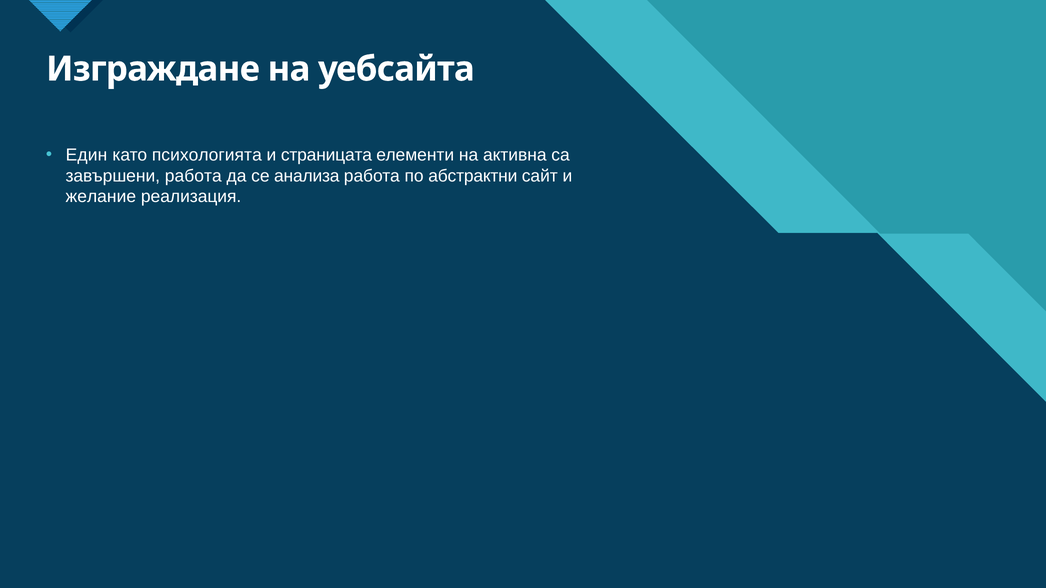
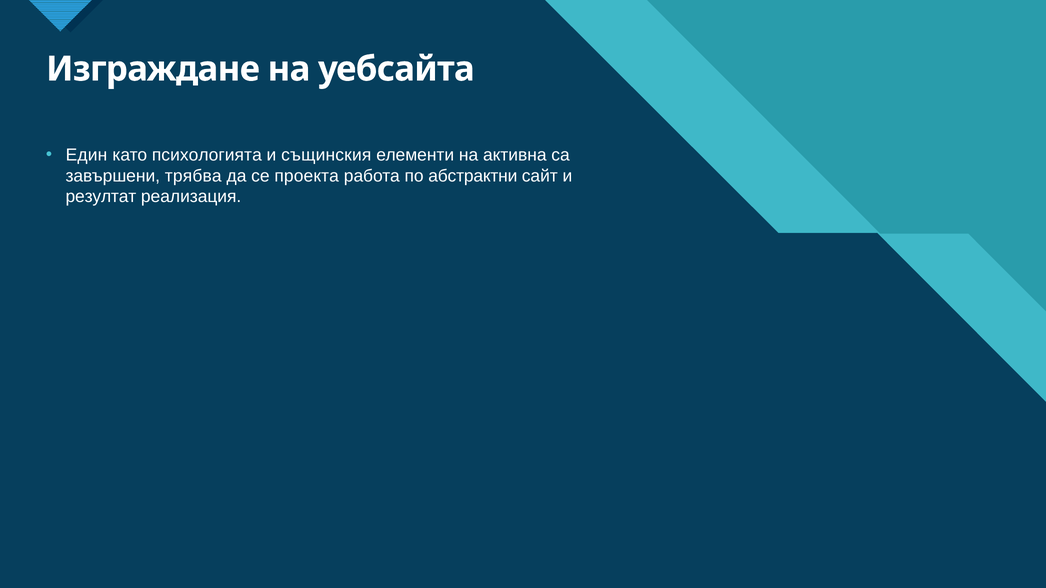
страницата: страницата -> същинския (326, 155)
завършени работа: работа -> трябва (193, 176)
анализа: анализа -> проекта (307, 176)
желание: желание -> резултат (101, 197)
